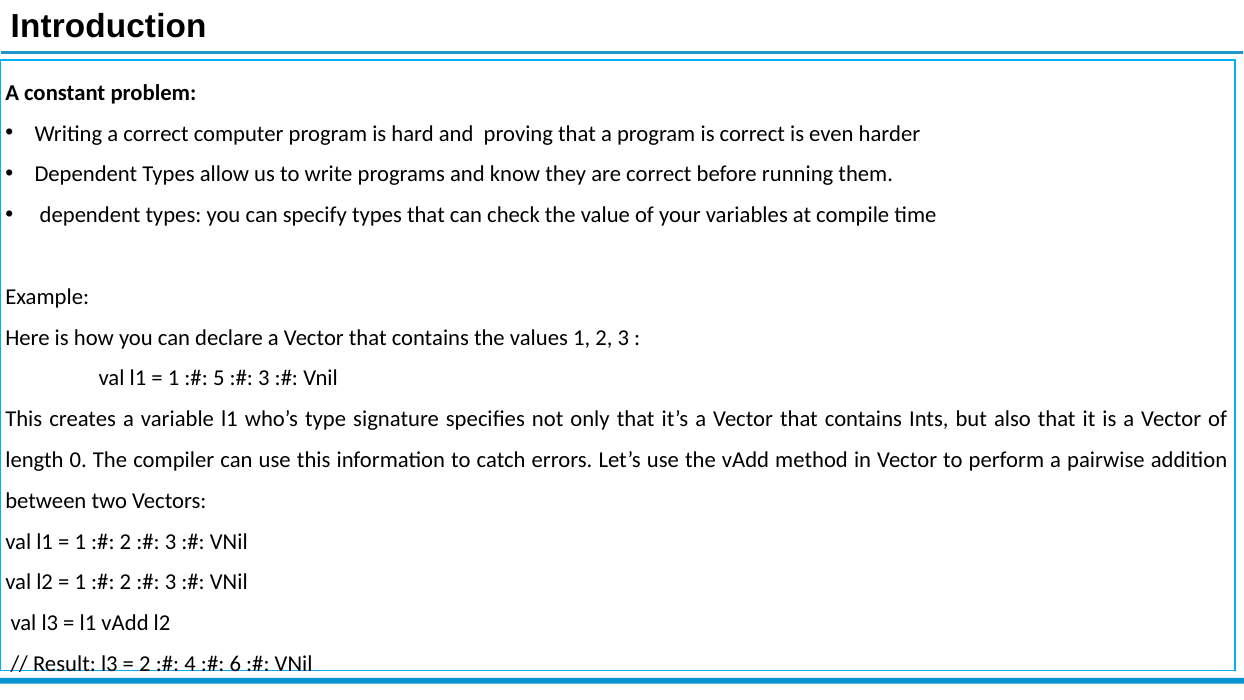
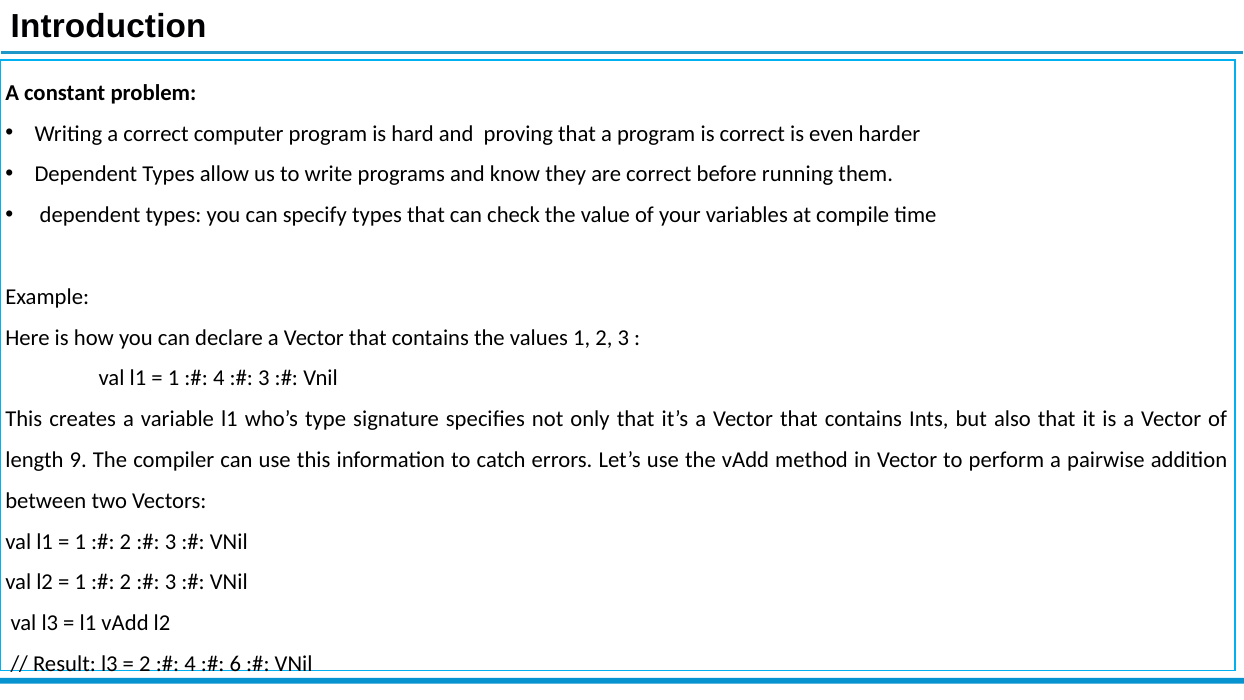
5: 5 -> 4 (219, 378)
0: 0 -> 9 (78, 460)
